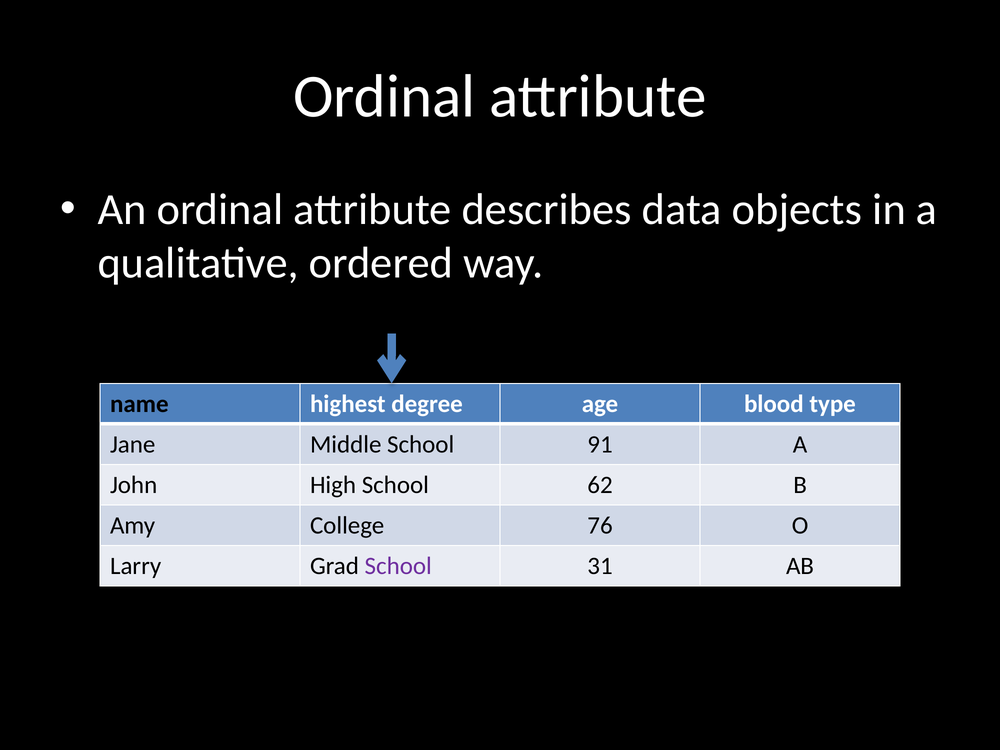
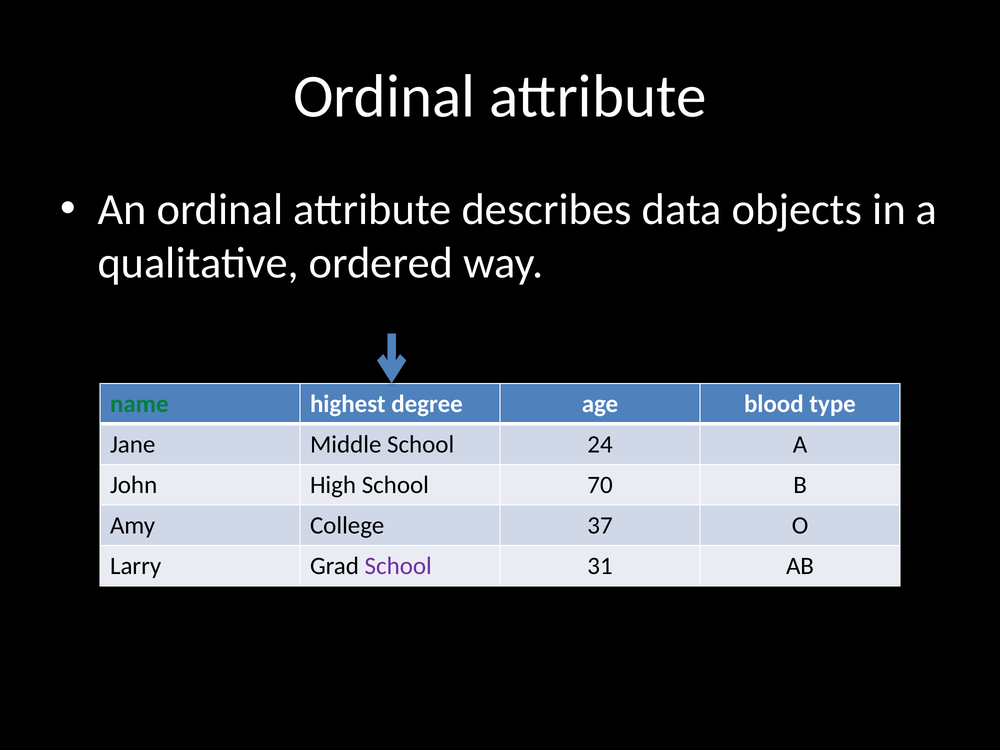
name colour: black -> green (139, 404)
91: 91 -> 24 (600, 444)
62: 62 -> 70 (600, 485)
76: 76 -> 37 (600, 526)
